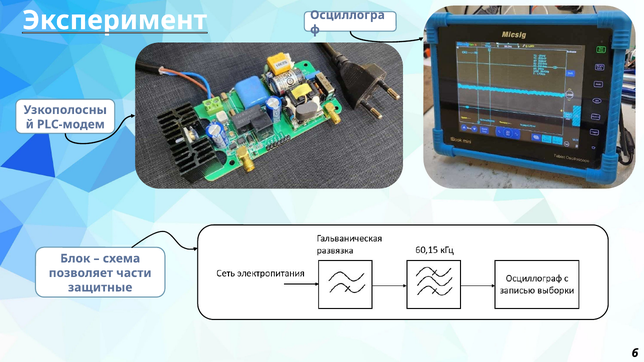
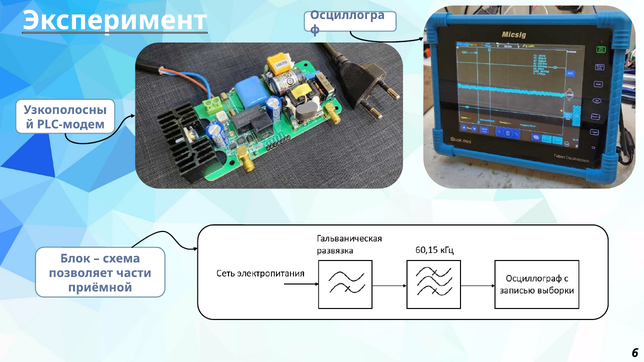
защитные: защитные -> приёмной (100, 288)
